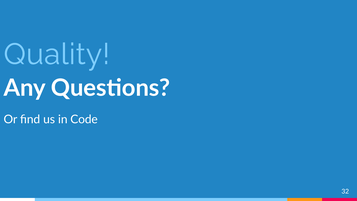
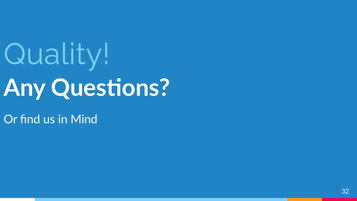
Code: Code -> Mind (84, 119)
